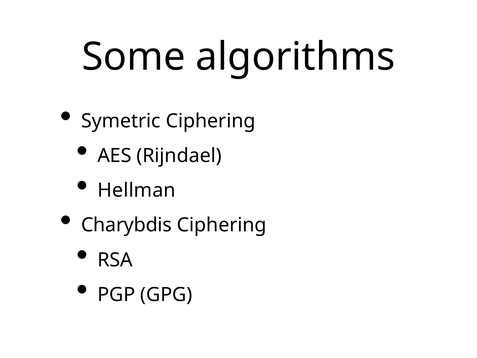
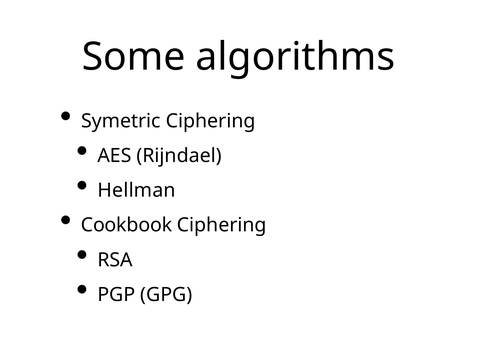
Charybdis: Charybdis -> Cookbook (126, 225)
